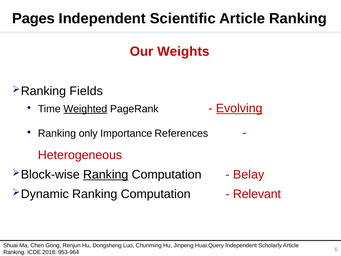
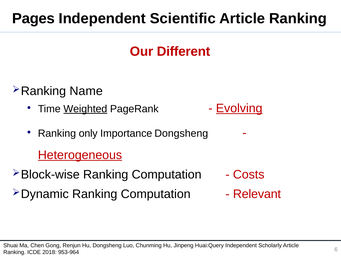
Weights: Weights -> Different (184, 52)
Fields: Fields -> Name (86, 91)
Importance References: References -> Dongsheng (181, 133)
Heterogeneous underline: none -> present (80, 155)
Ranking underline: present -> none (106, 174)
Belay: Belay -> Costs (249, 174)
